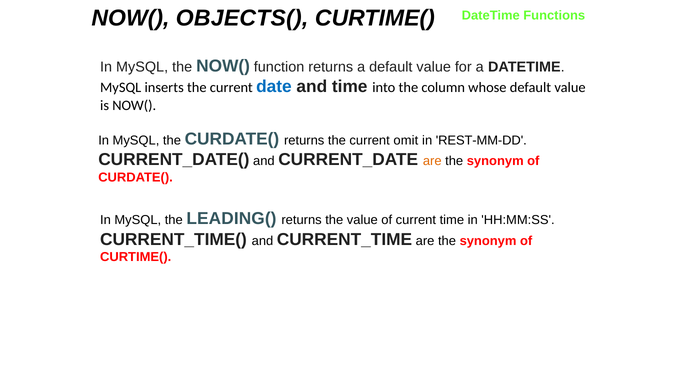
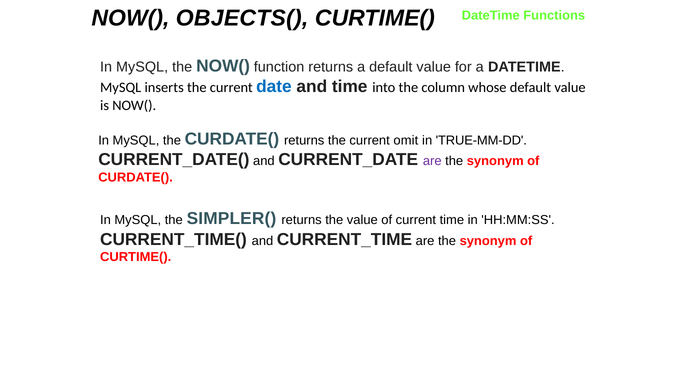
REST-MM-DD: REST-MM-DD -> TRUE-MM-DD (481, 141)
are colour: orange -> purple (432, 162)
LEADING(: LEADING( -> SIMPLER( (231, 219)
